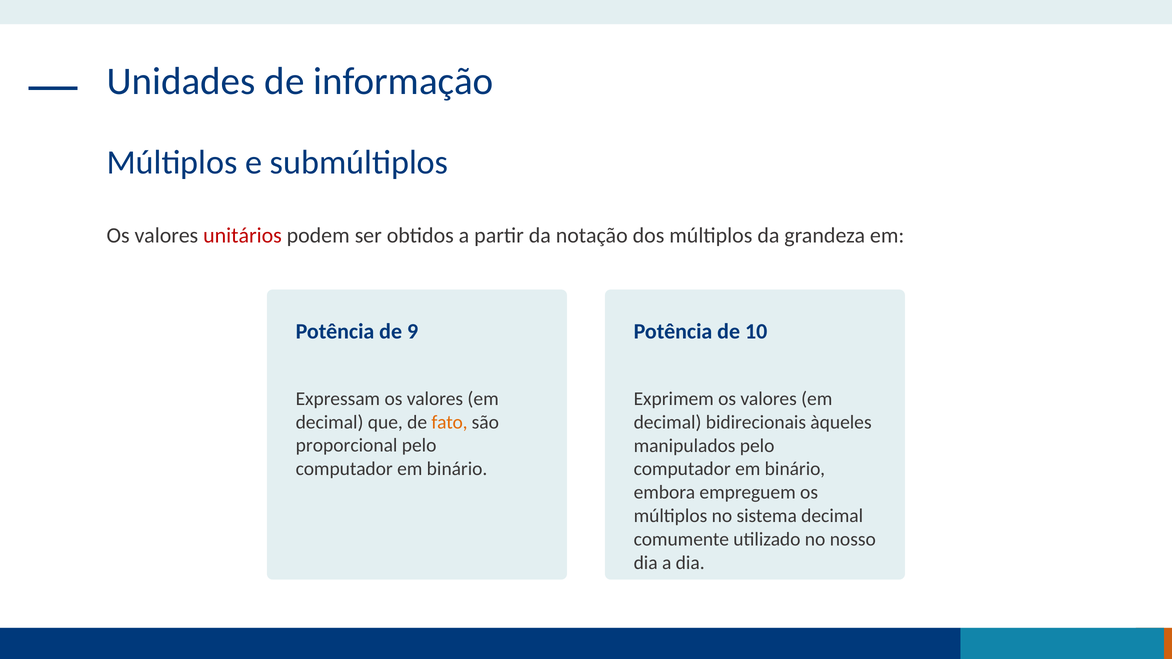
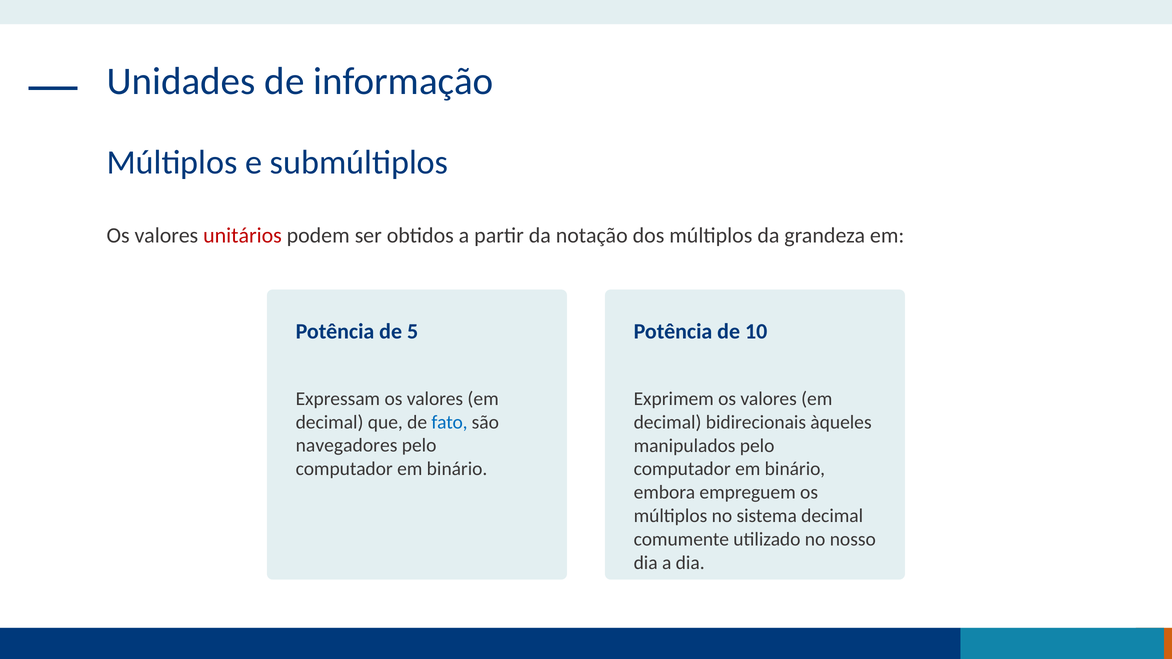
9: 9 -> 5 (413, 332)
fato colour: orange -> blue (449, 422)
proporcional: proporcional -> navegadores (347, 446)
